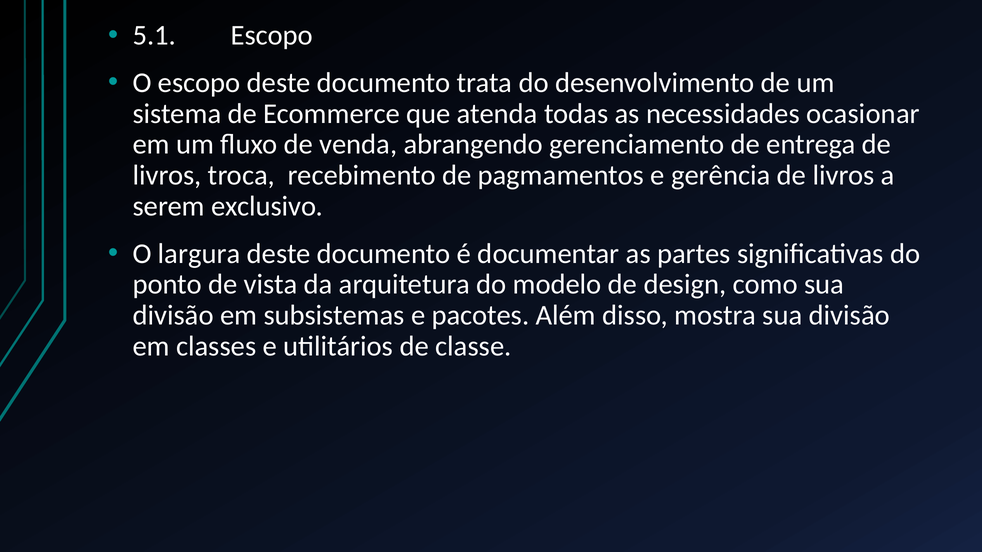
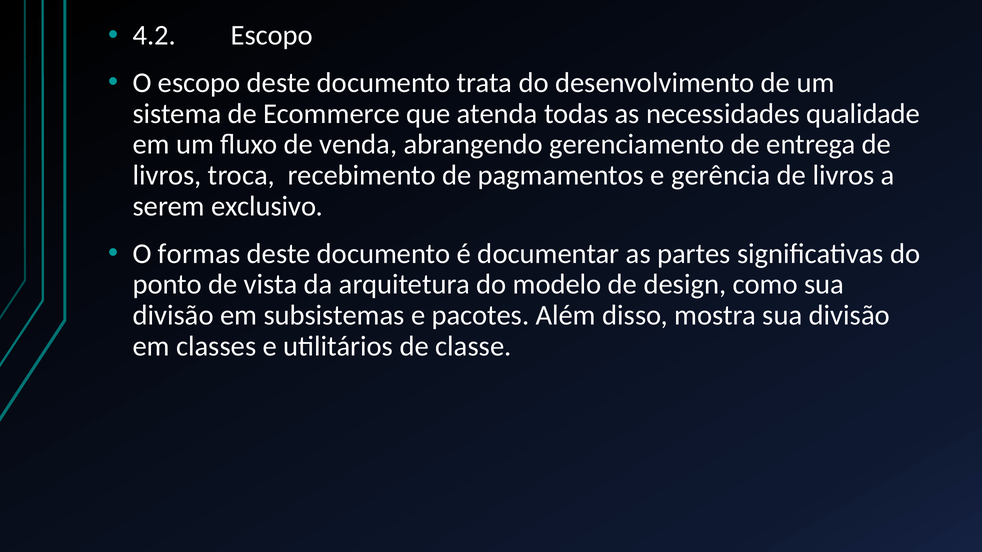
5.1: 5.1 -> 4.2 (154, 35)
ocasionar: ocasionar -> qualidade (863, 114)
largura: largura -> formas (199, 254)
